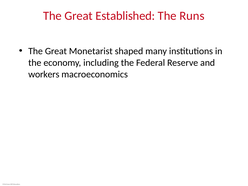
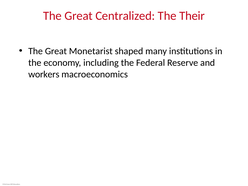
Established: Established -> Centralized (125, 16)
Runs: Runs -> Their (192, 16)
